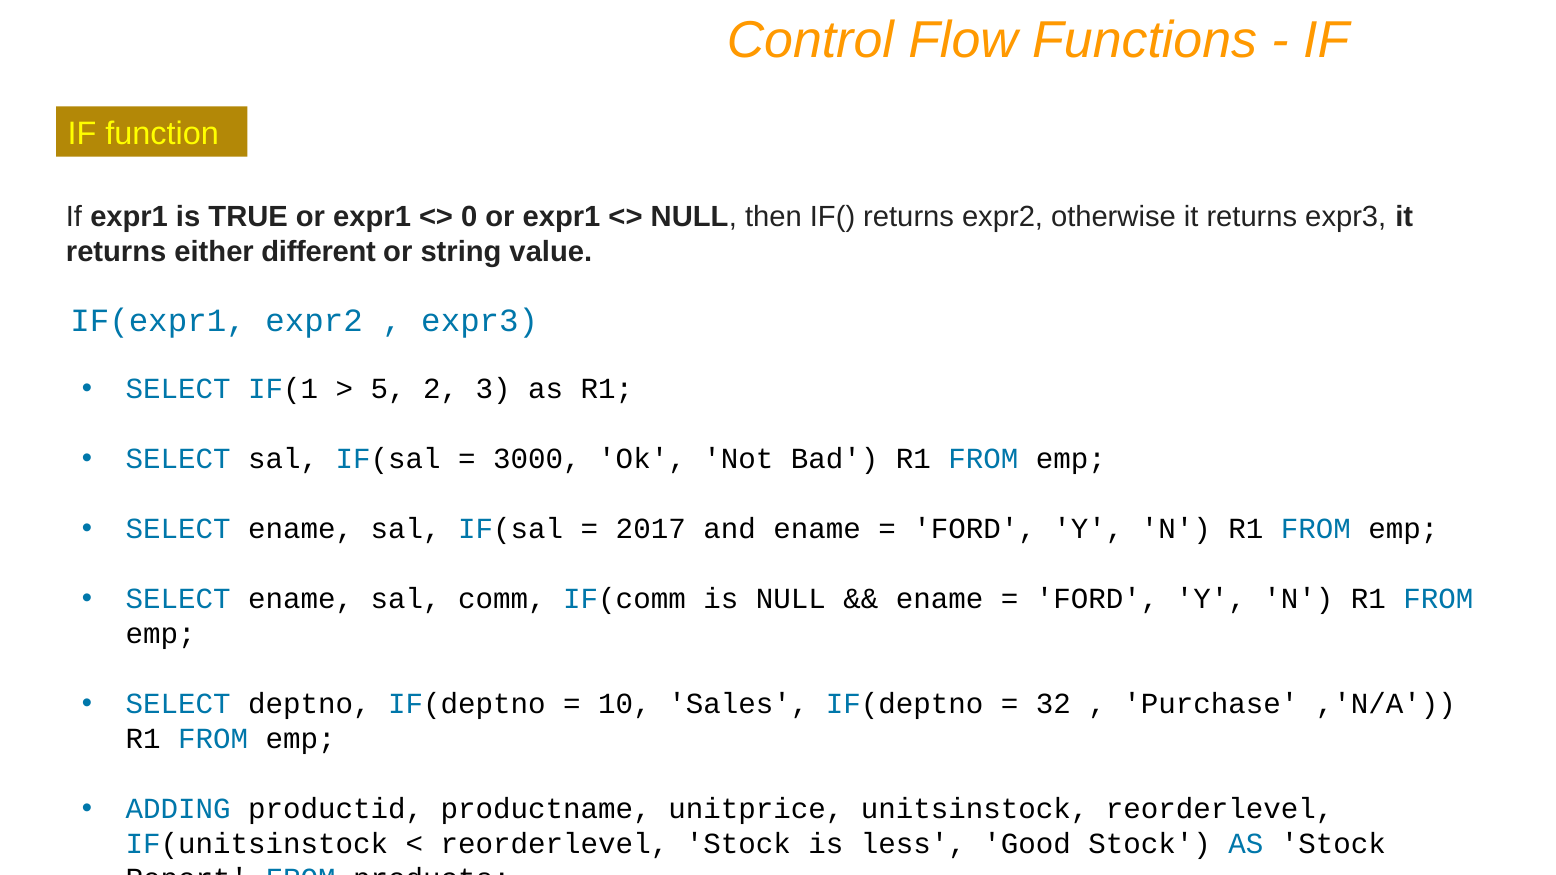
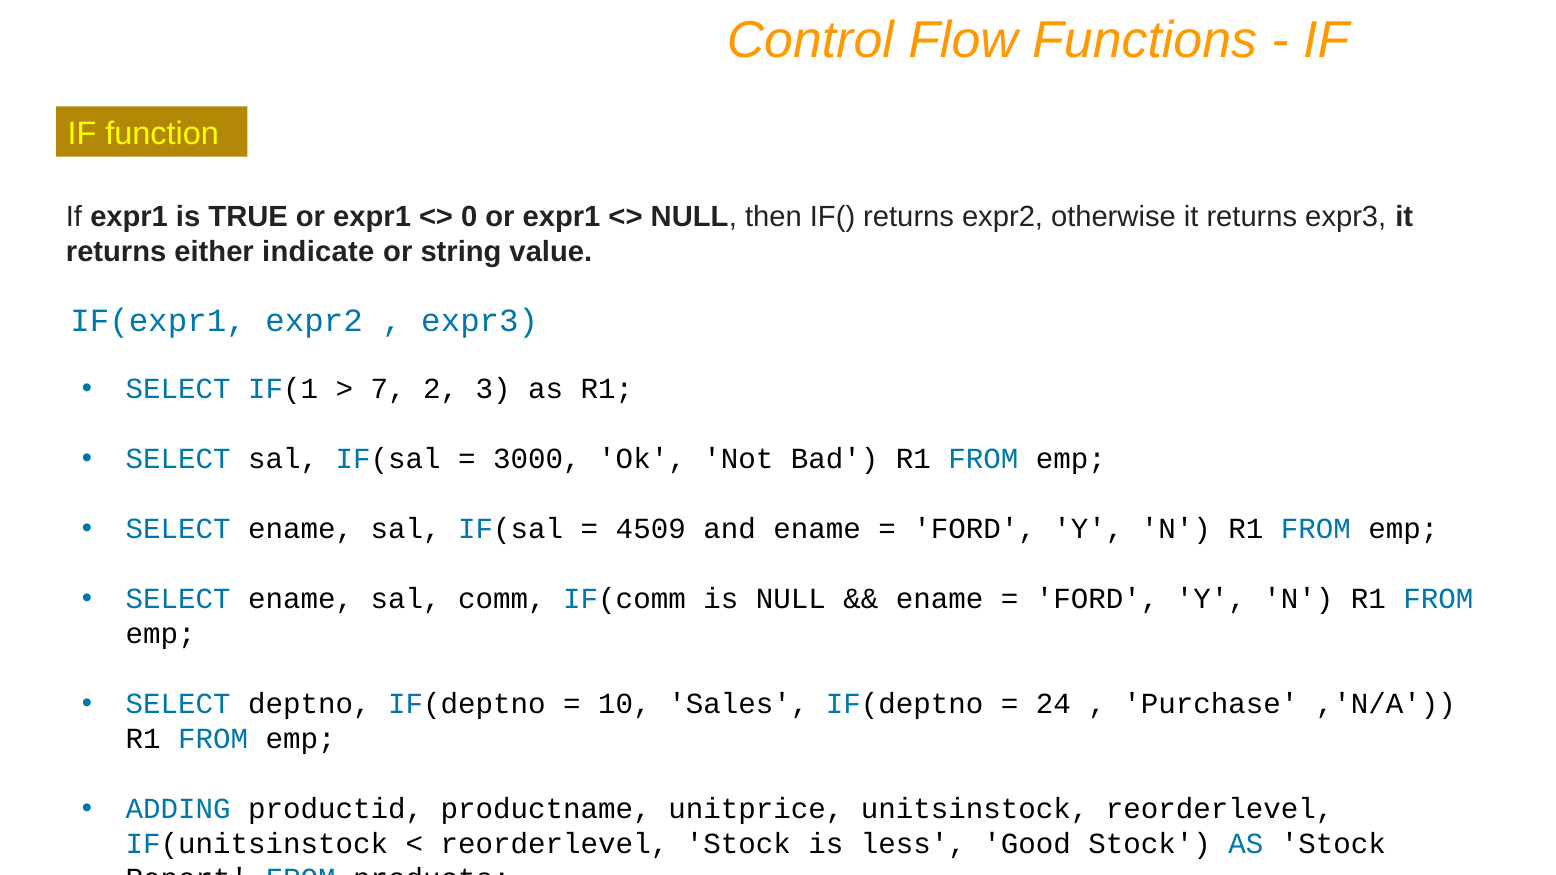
different: different -> indicate (318, 252)
5: 5 -> 7 (388, 389)
2017: 2017 -> 4509 (651, 529)
32: 32 -> 24 (1053, 704)
